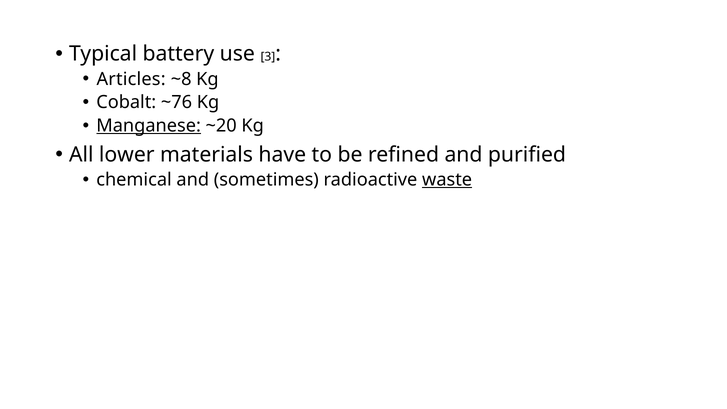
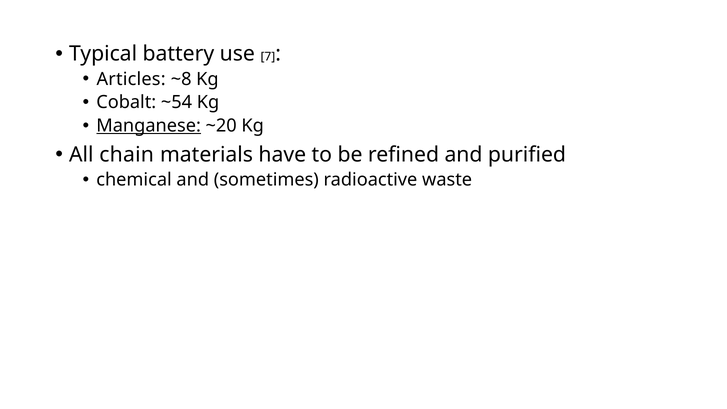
3: 3 -> 7 (268, 57)
~76: ~76 -> ~54 (177, 102)
lower: lower -> chain (127, 155)
waste underline: present -> none (447, 180)
